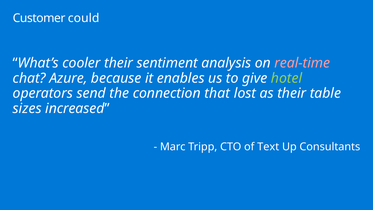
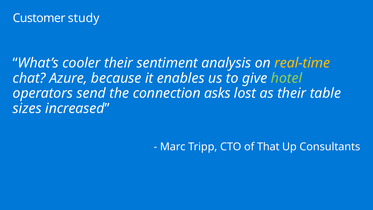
could: could -> study (84, 18)
real-time colour: pink -> yellow (302, 63)
that: that -> asks (217, 93)
Text: Text -> That (268, 147)
